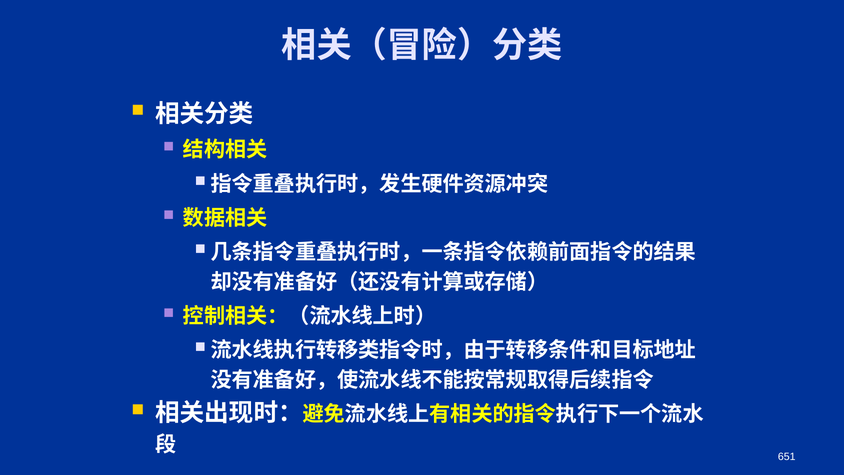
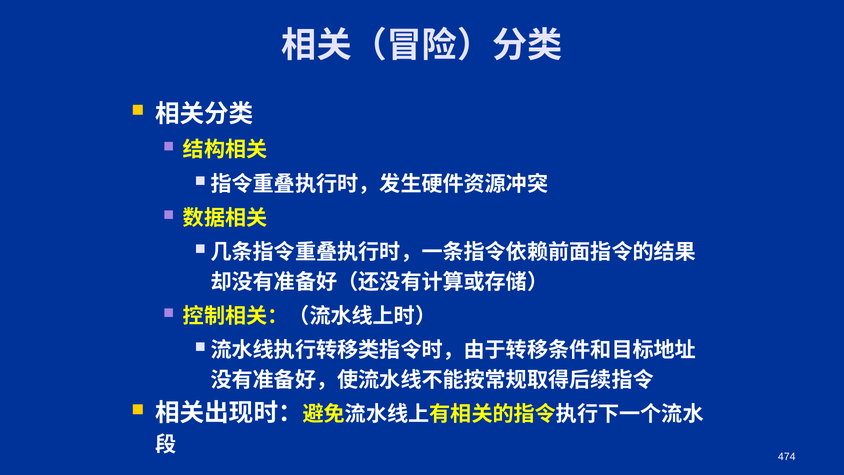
651: 651 -> 474 (787, 457)
